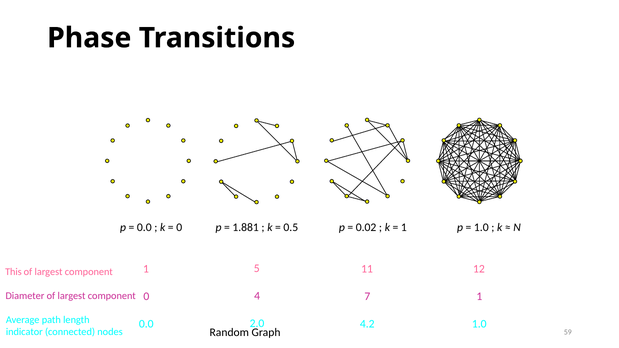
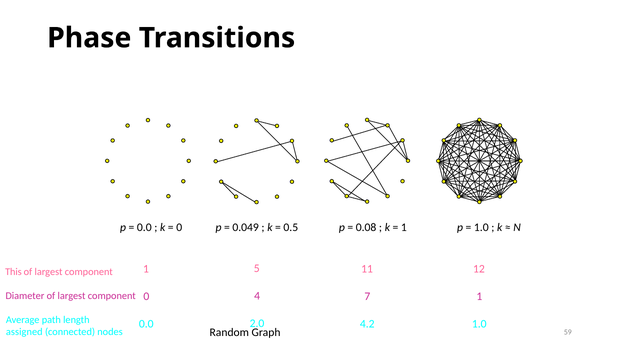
1.881: 1.881 -> 0.049 (246, 227)
0.02: 0.02 -> 0.08 (366, 227)
indicator: indicator -> assigned (24, 332)
